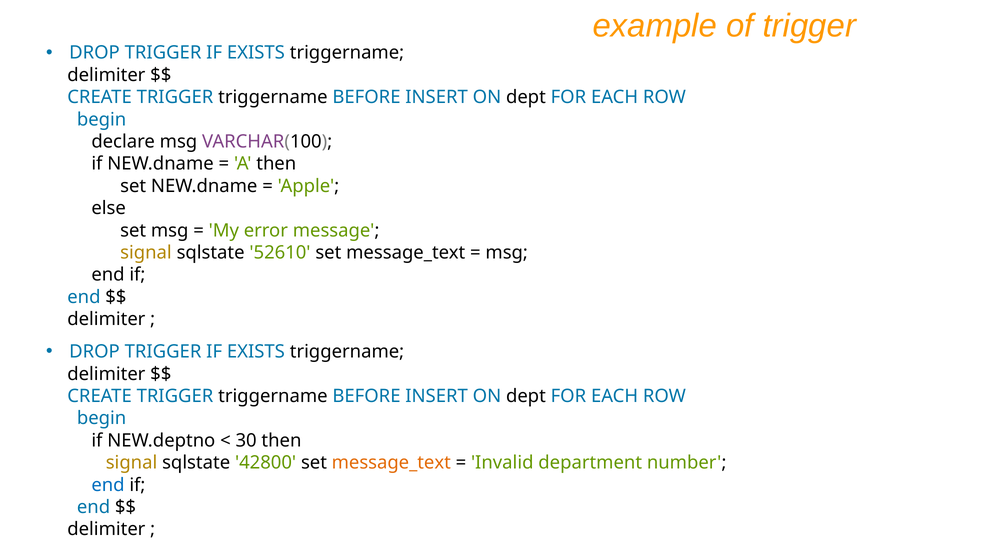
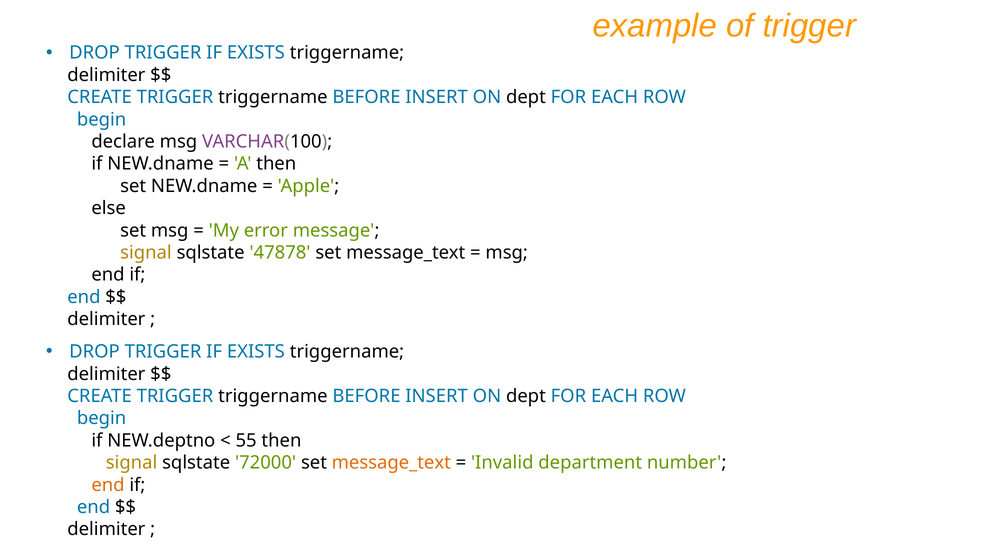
52610: 52610 -> 47878 (280, 253)
30: 30 -> 55 (246, 441)
42800: 42800 -> 72000 (266, 463)
end colour: blue -> orange (108, 485)
